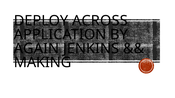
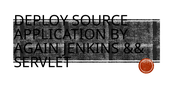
ACROSS: ACROSS -> SOURCE (100, 21)
MAKING: MAKING -> SERVLET (43, 63)
